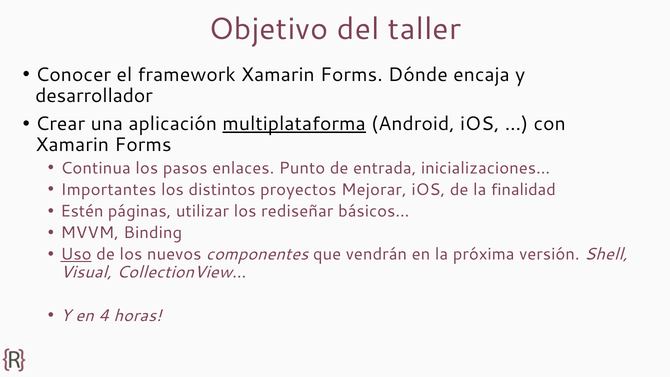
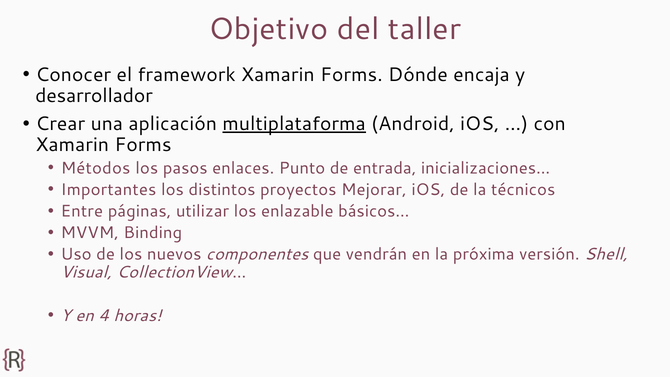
Continua: Continua -> Métodos (96, 168)
finalidad: finalidad -> técnicos (523, 190)
Estén: Estén -> Entre (82, 211)
rediseñar: rediseñar -> enlazable (297, 211)
Uso underline: present -> none (76, 254)
